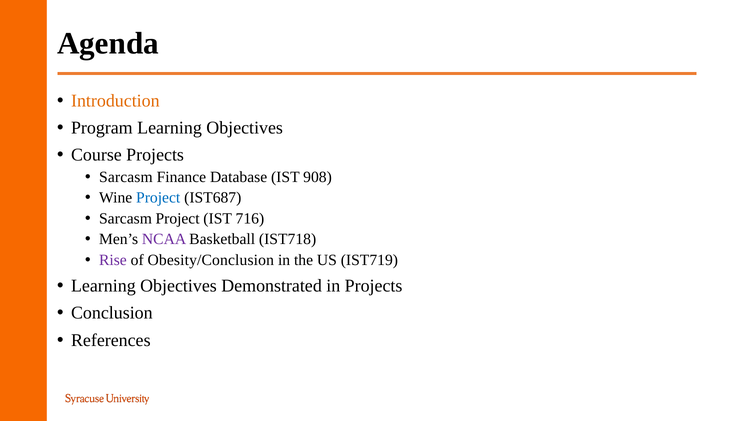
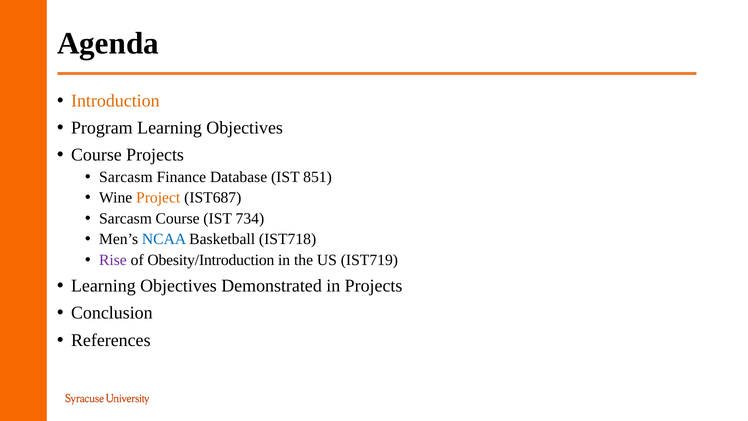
908: 908 -> 851 (318, 177)
Project colour: blue -> orange (158, 198)
Sarcasm Project: Project -> Course (178, 218)
716: 716 -> 734 (250, 218)
NCAA colour: purple -> blue (164, 239)
Obesity/Conclusion: Obesity/Conclusion -> Obesity/Introduction (211, 260)
